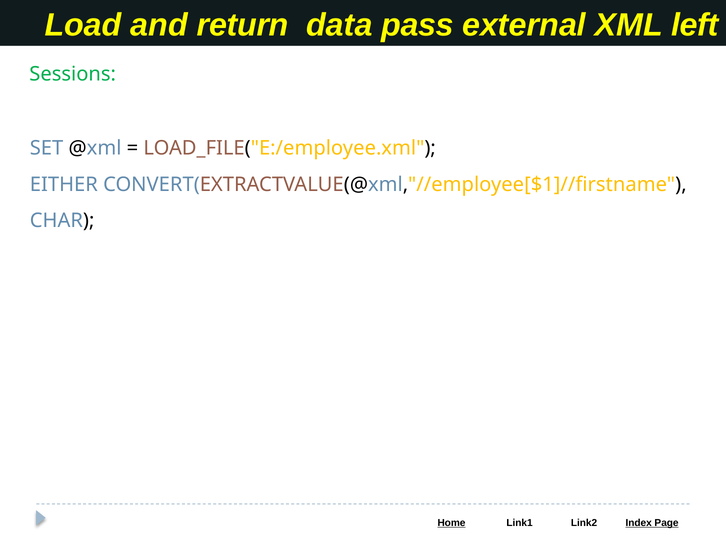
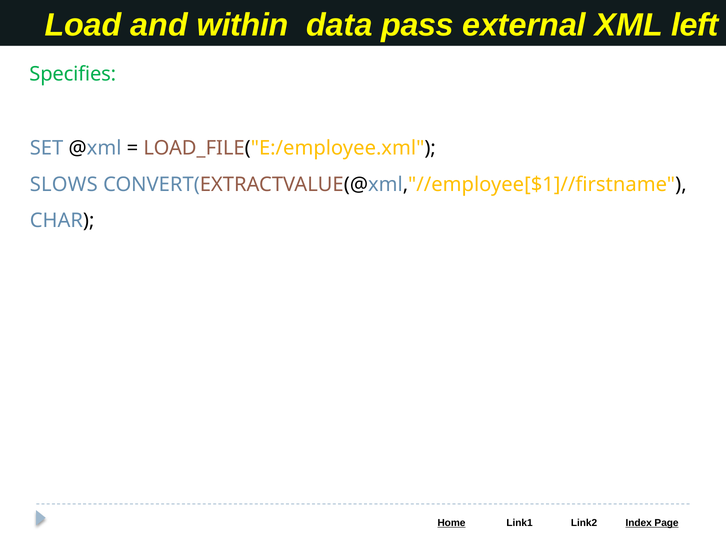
return: return -> within (243, 25)
Sessions: Sessions -> Specifies (73, 74)
EITHER: EITHER -> SLOWS (64, 185)
